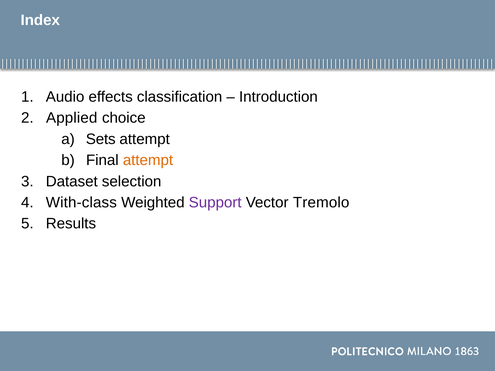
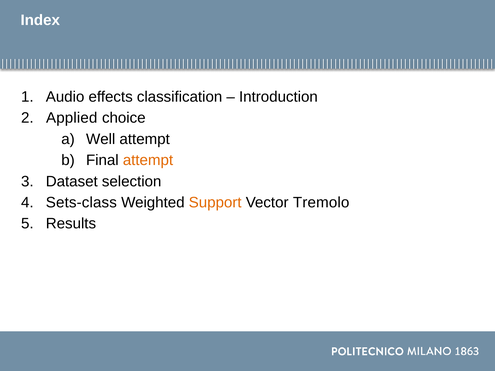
Sets: Sets -> Well (101, 139)
With-class: With-class -> Sets-class (81, 203)
Support colour: purple -> orange (215, 203)
